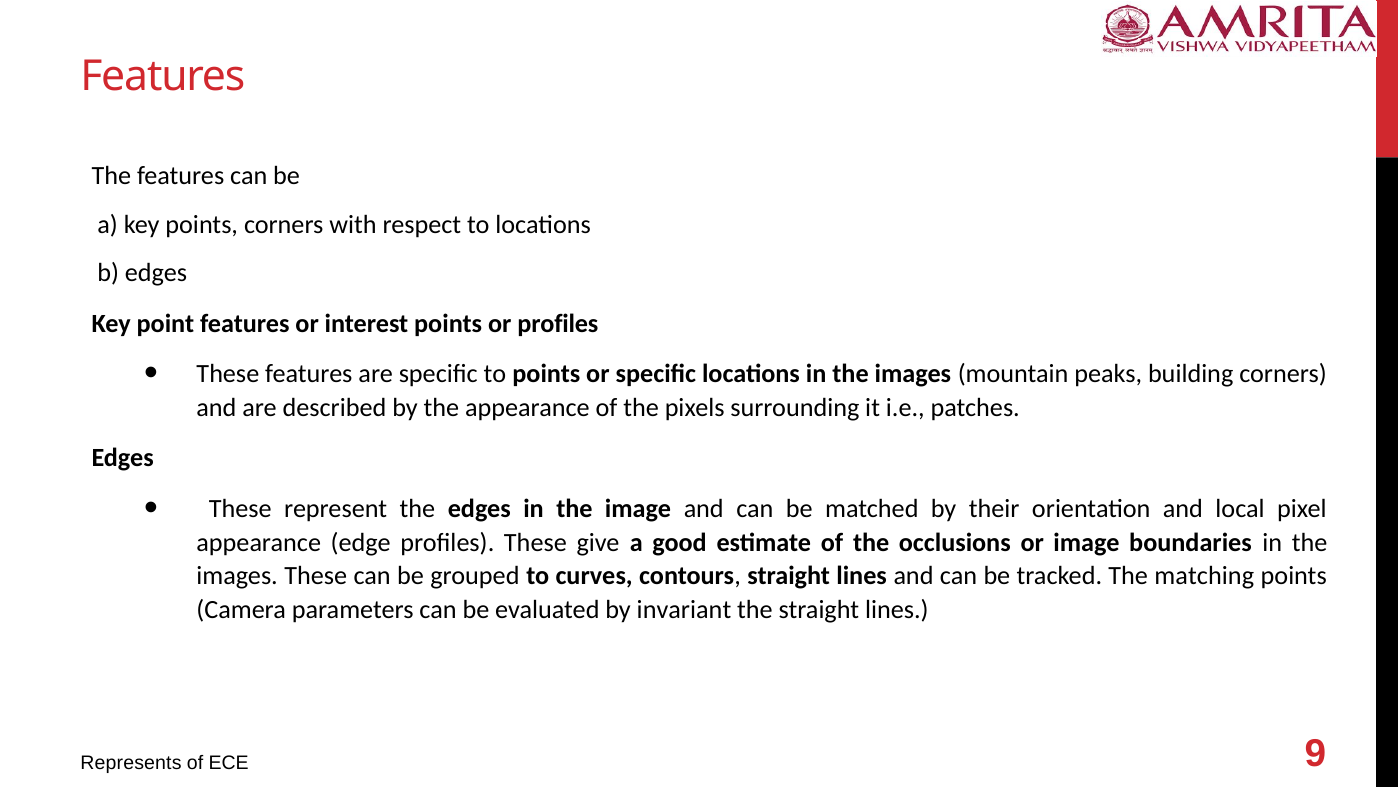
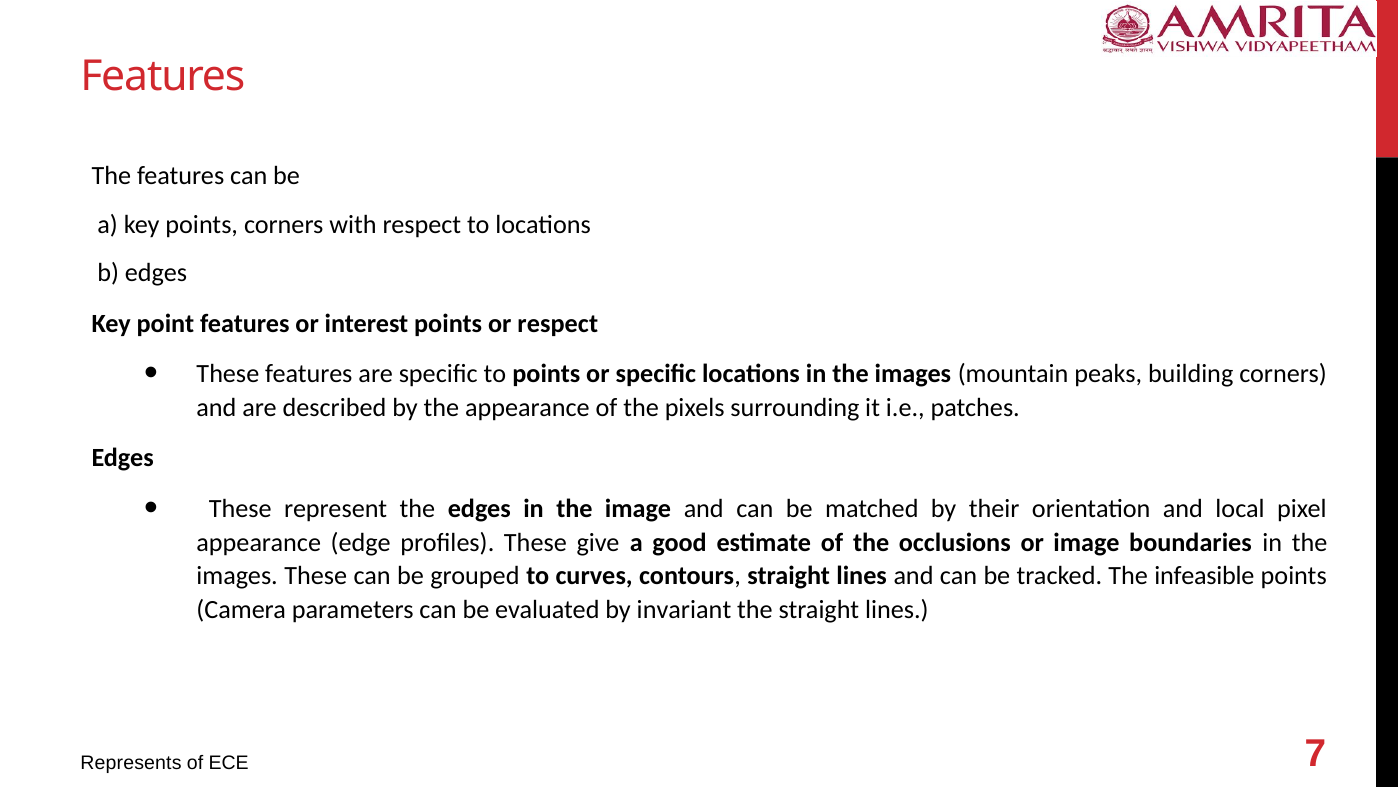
or profiles: profiles -> respect (558, 323)
matching: matching -> infeasible (1204, 576)
9: 9 -> 7 (1315, 753)
